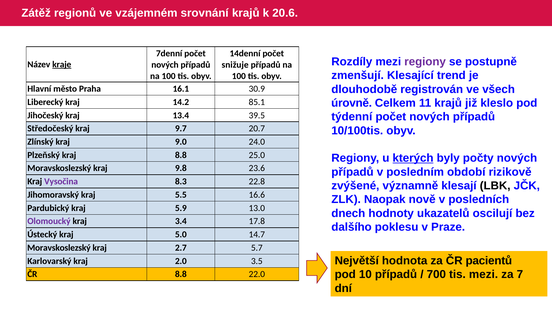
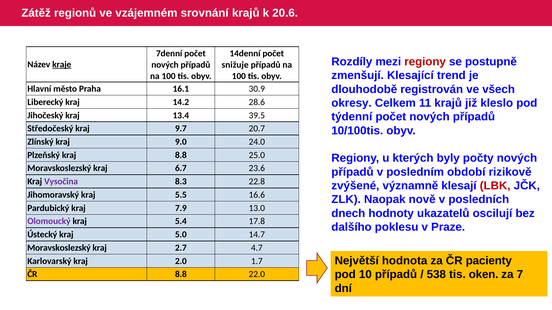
regiony colour: purple -> red (425, 62)
úrovně: úrovně -> okresy (352, 103)
85.1: 85.1 -> 28.6 (257, 102)
kterých underline: present -> none (413, 158)
9.8: 9.8 -> 6.7 (181, 169)
LBK colour: black -> red (495, 186)
5.9: 5.9 -> 7.9 (181, 208)
3.4: 3.4 -> 5.4 (181, 222)
5.7: 5.7 -> 4.7 (257, 248)
pacientů: pacientů -> pacienty (489, 261)
3.5: 3.5 -> 1.7 (257, 261)
700: 700 -> 538 (436, 275)
tis mezi: mezi -> oken (484, 275)
